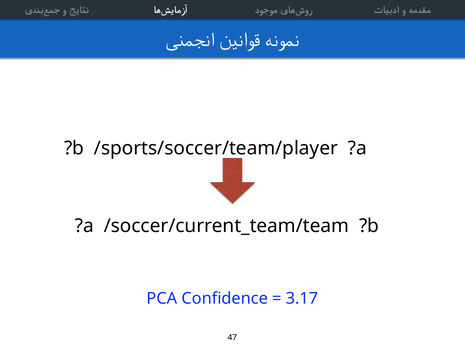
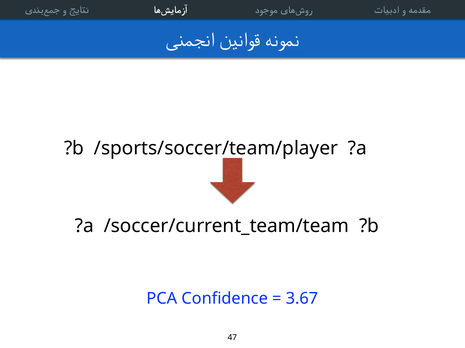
3.17: 3.17 -> 3.67 (302, 299)
